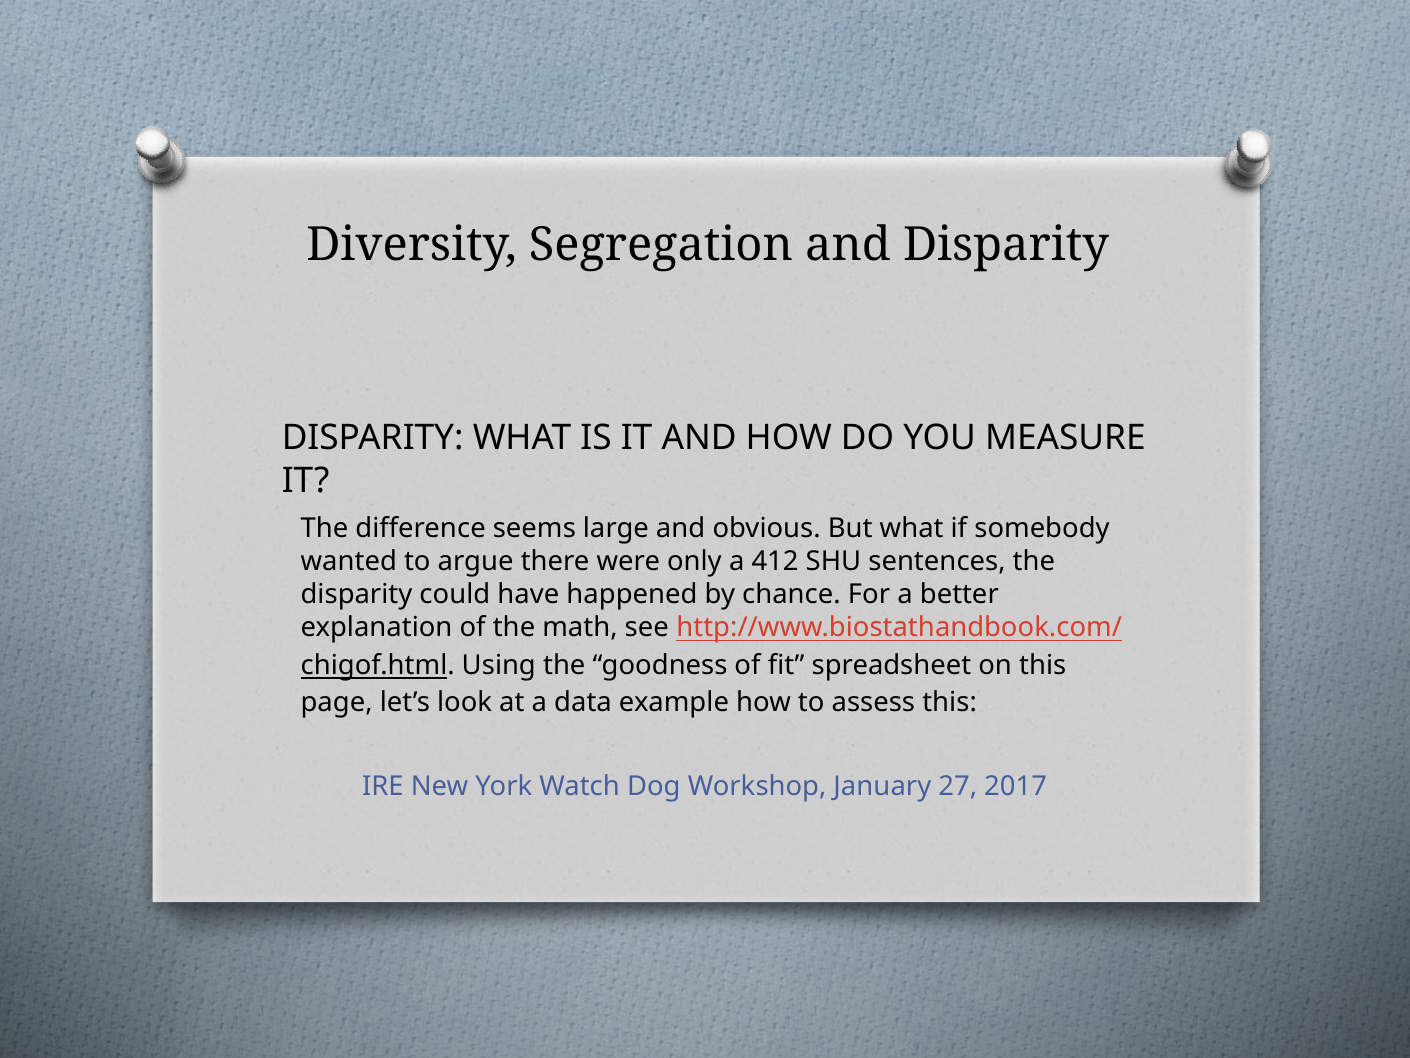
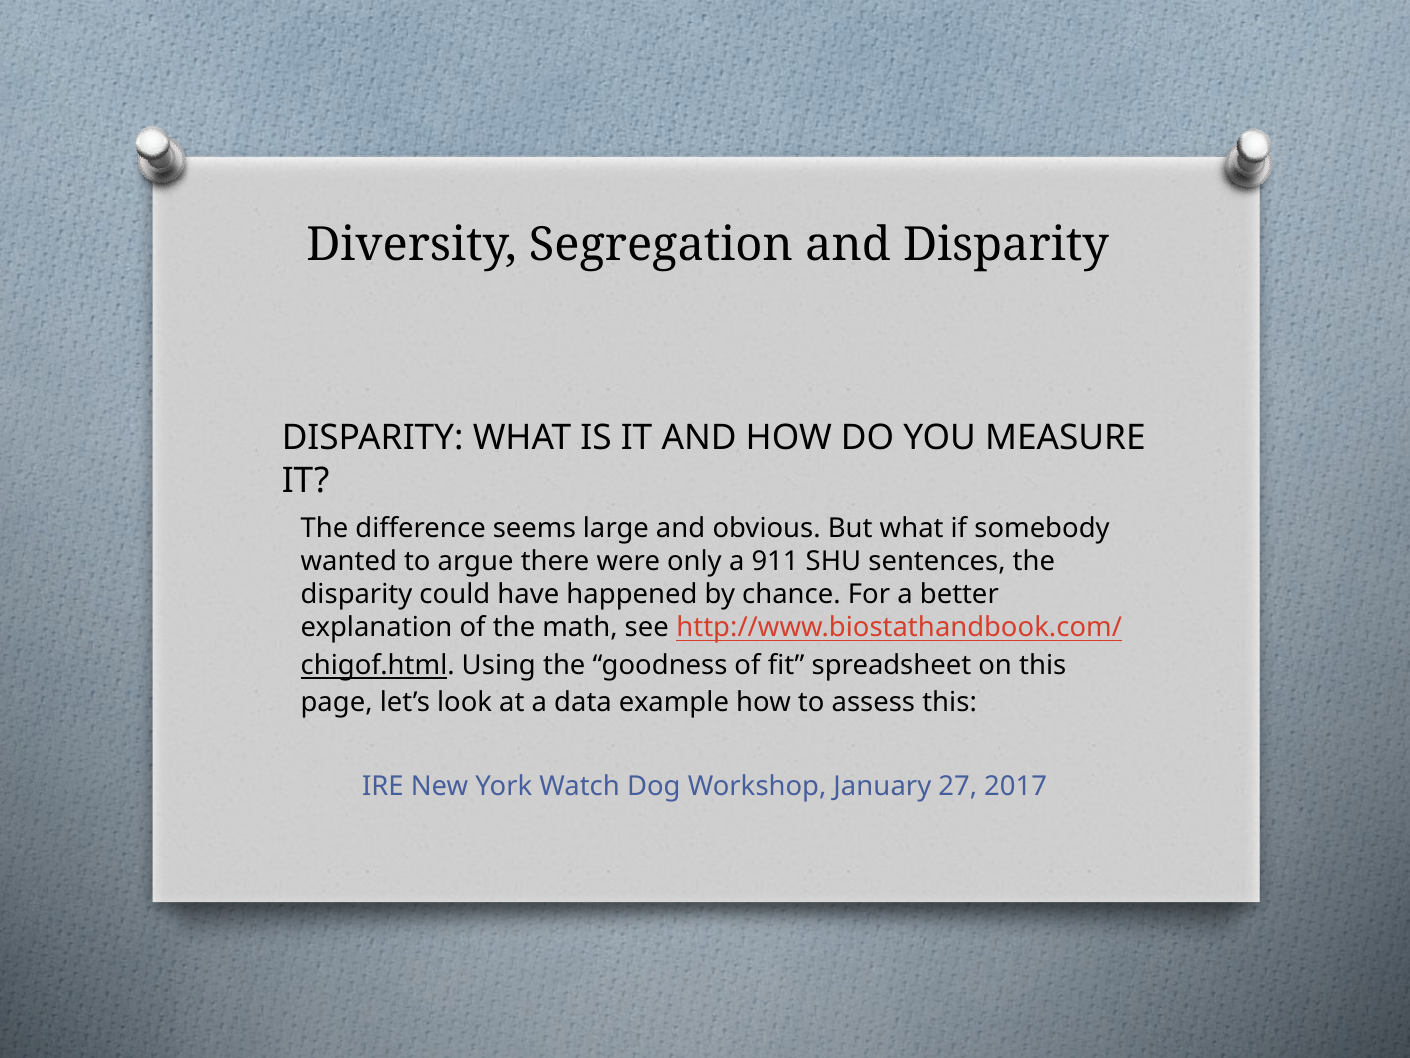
412: 412 -> 911 (775, 561)
